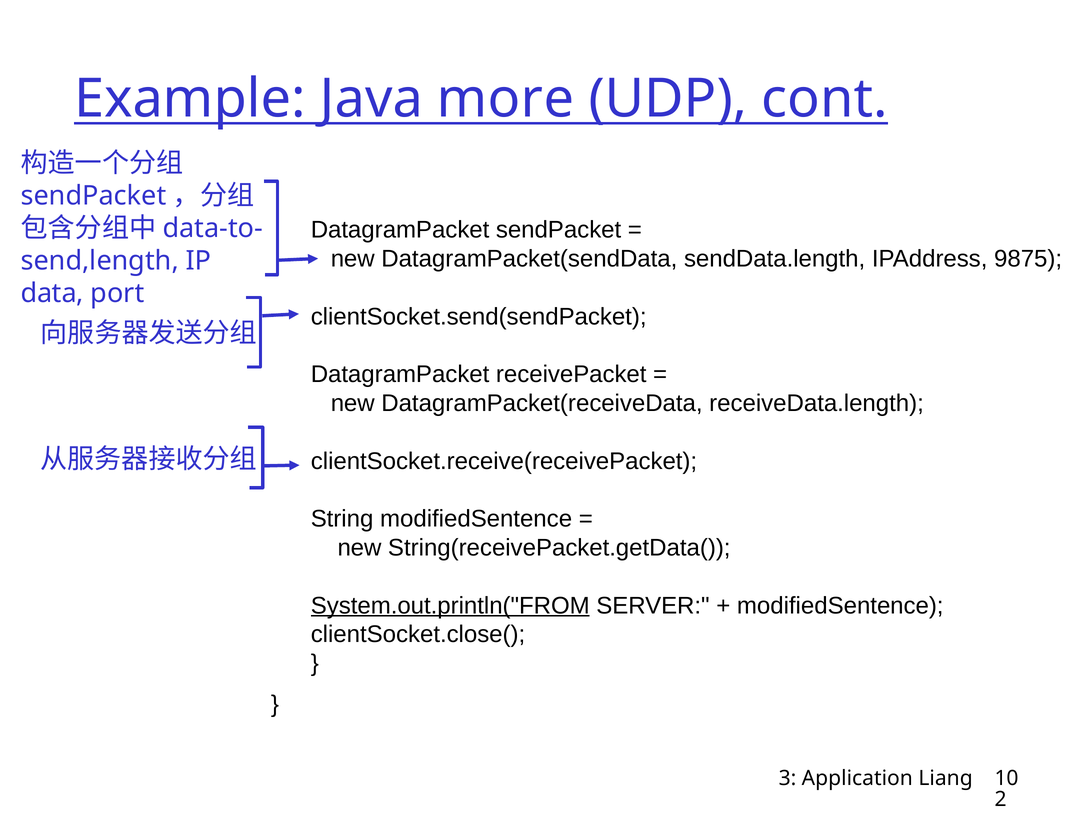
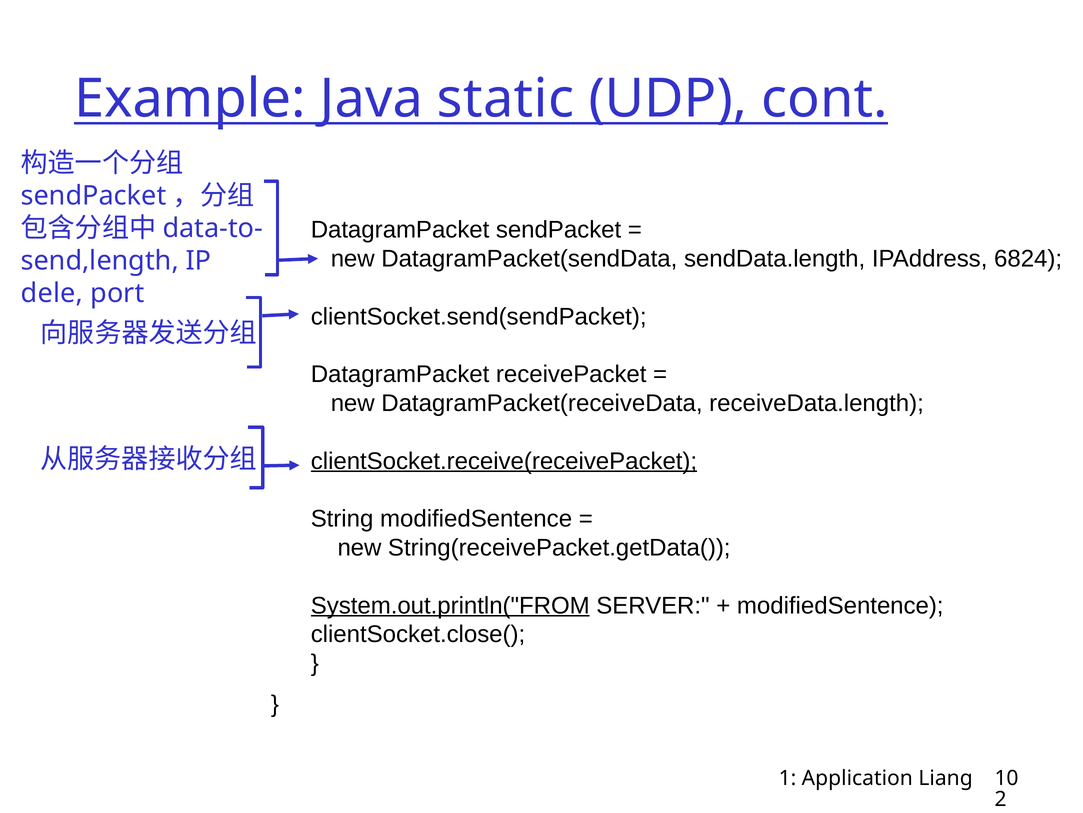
more: more -> static (506, 99)
9875: 9875 -> 6824 (1028, 259)
data: data -> dele (52, 293)
clientSocket.receive(receivePacket underline: none -> present (504, 461)
3: 3 -> 1 (787, 778)
